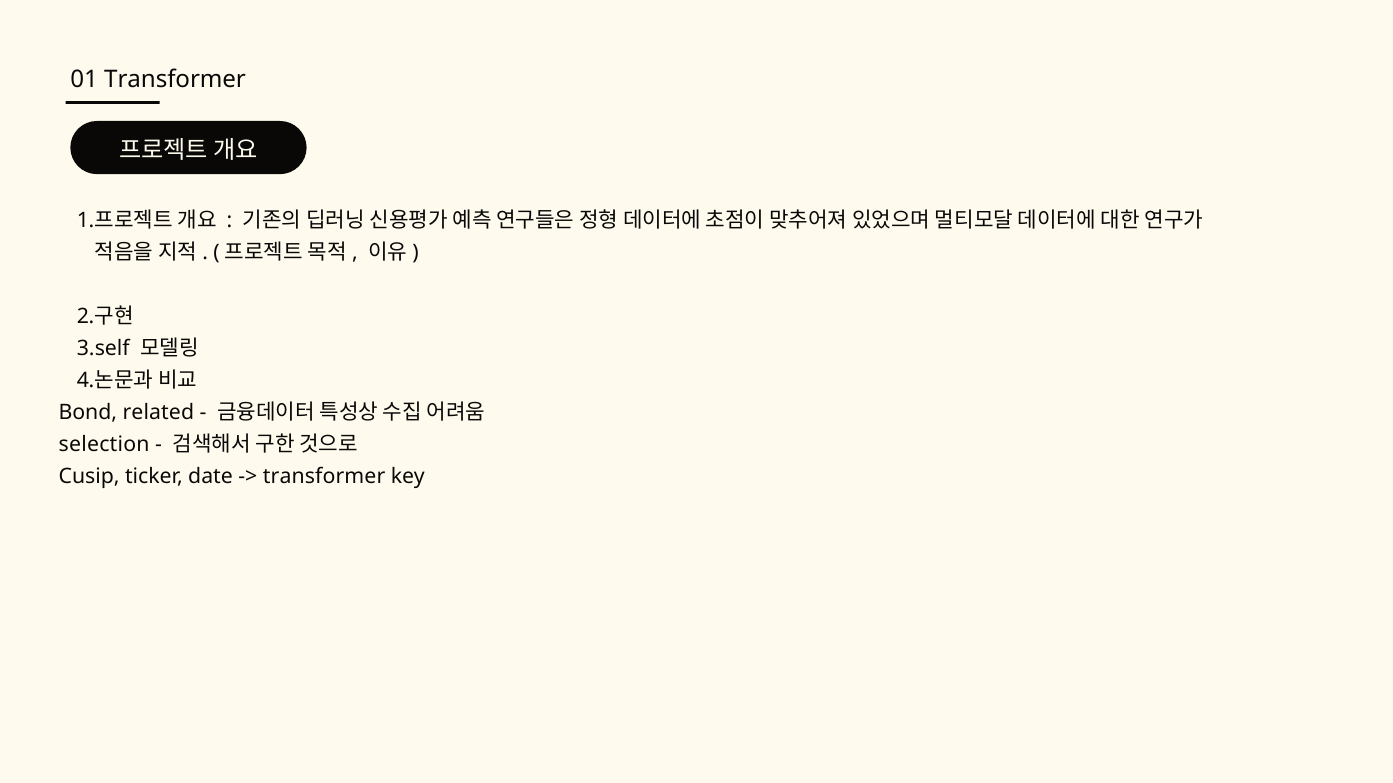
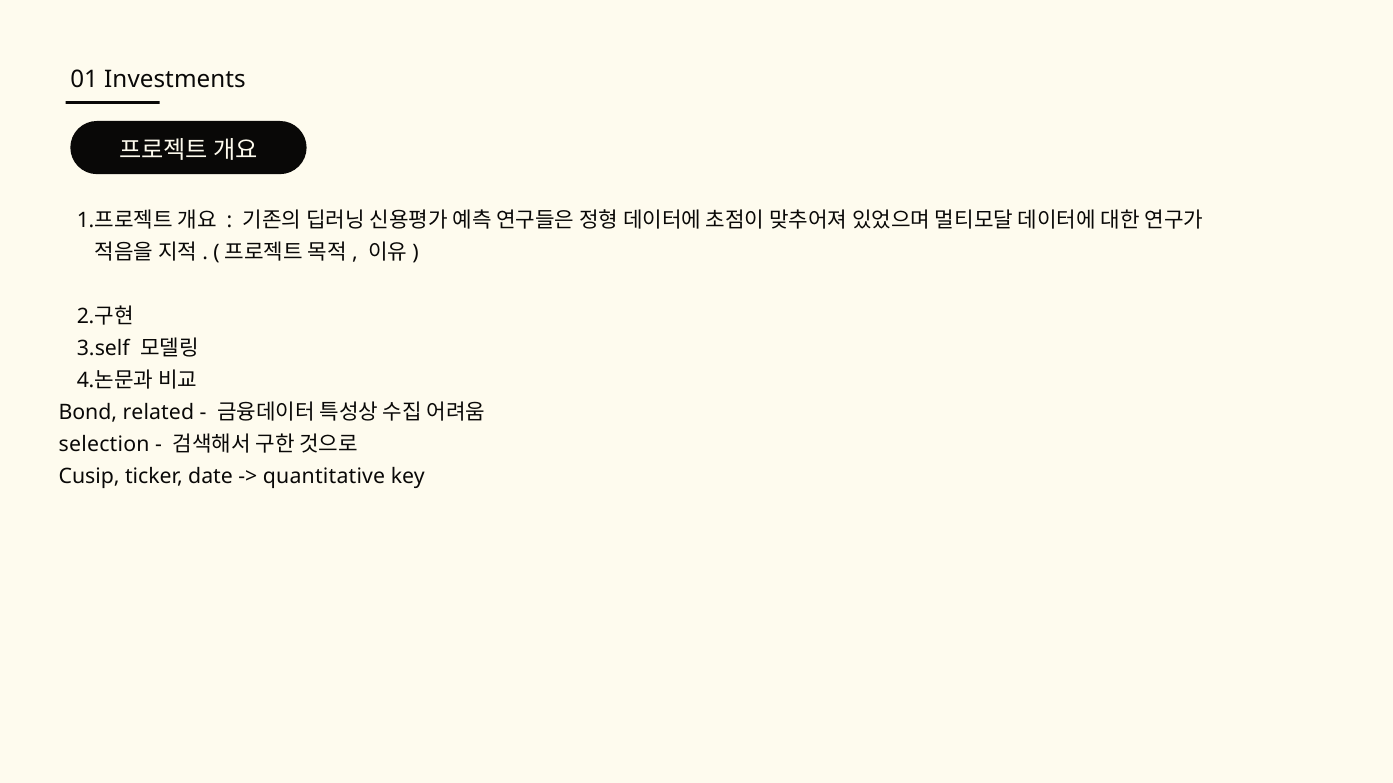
01 Transformer: Transformer -> Investments (175, 79)
transformer: transformer -> quantitative (324, 476)
